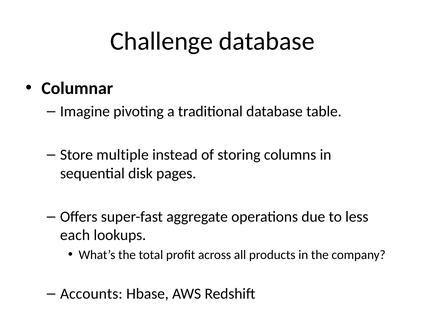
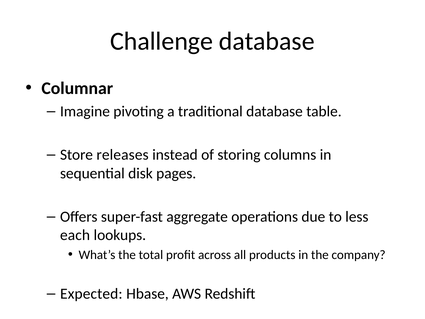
multiple: multiple -> releases (123, 155)
Accounts: Accounts -> Expected (91, 294)
